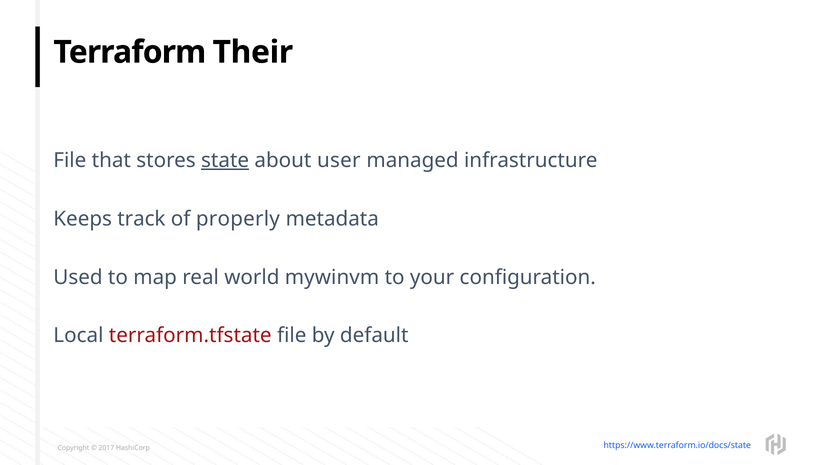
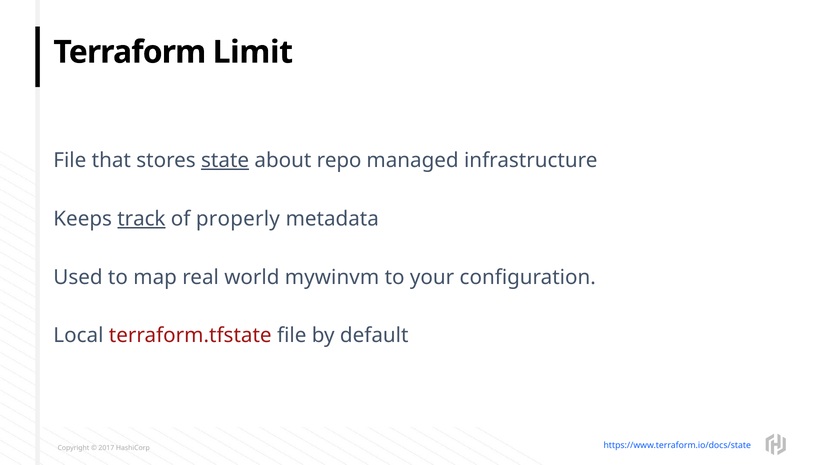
Their: Their -> Limit (253, 52)
user: user -> repo (339, 160)
track underline: none -> present (141, 219)
